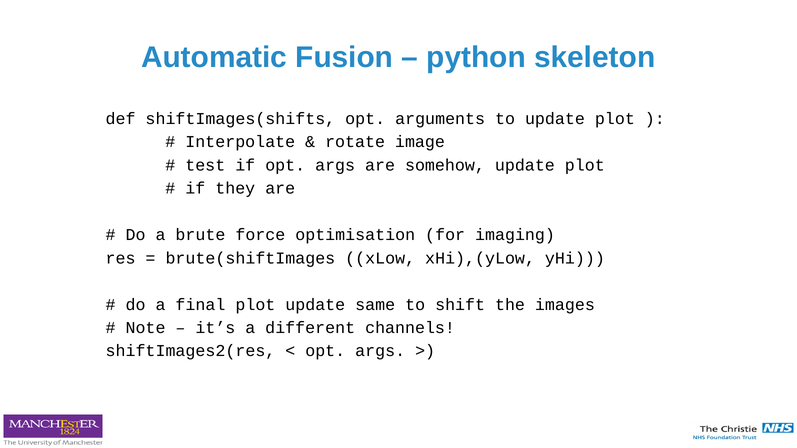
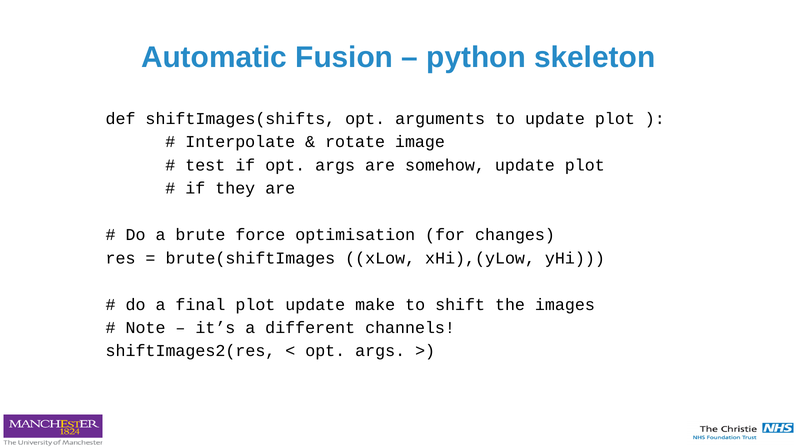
imaging: imaging -> changes (515, 235)
same: same -> make (375, 305)
